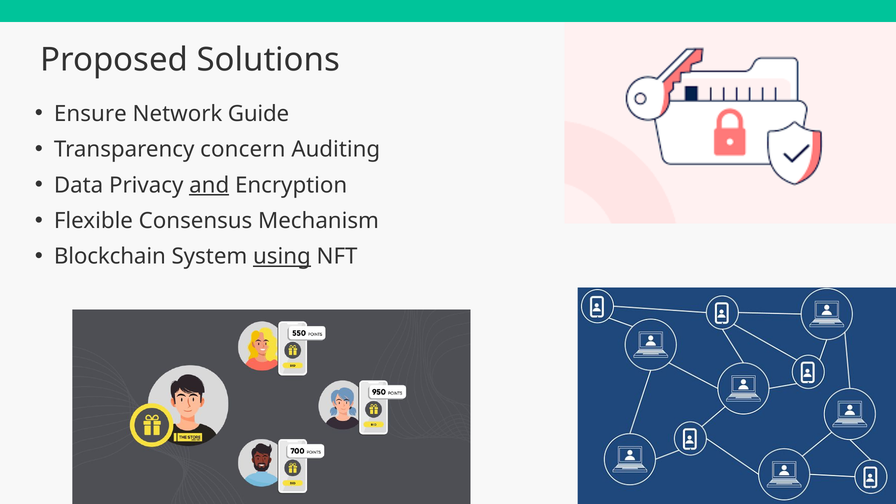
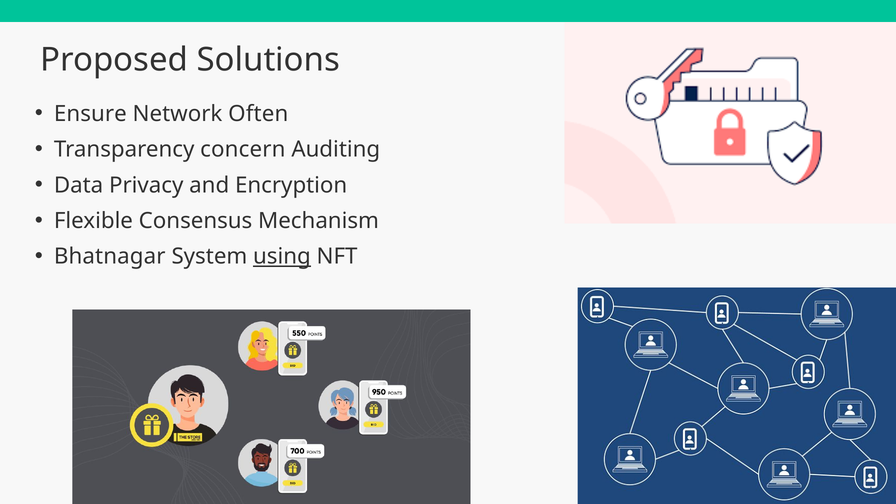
Guide: Guide -> Often (258, 114)
and underline: present -> none (209, 185)
Blockchain: Blockchain -> Bhatnagar (110, 257)
